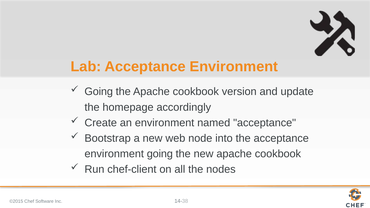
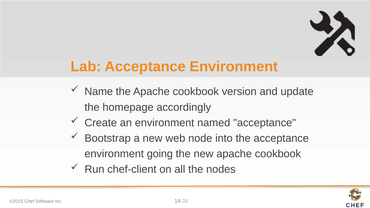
Going: Going -> Name (99, 92)
